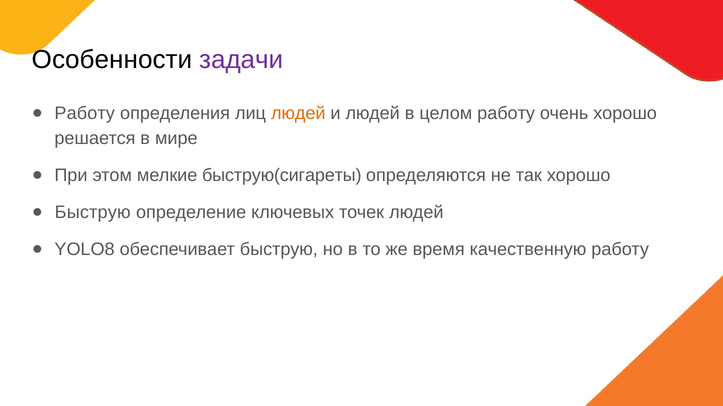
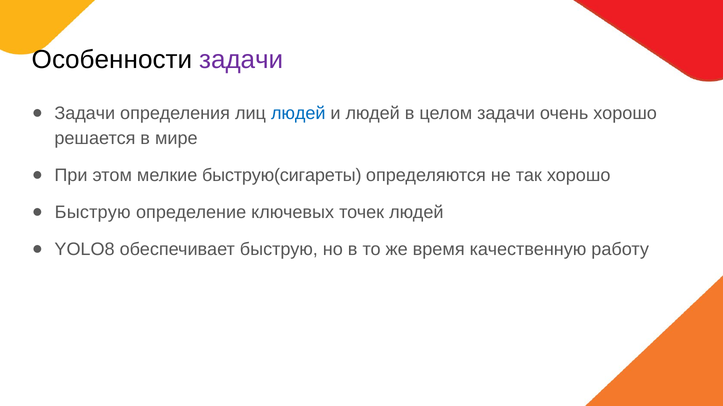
Работу: Работу -> Задачи (85, 114)
людей colour: orange -> blue (298, 114)
целом работу: работу -> задачи (506, 114)
